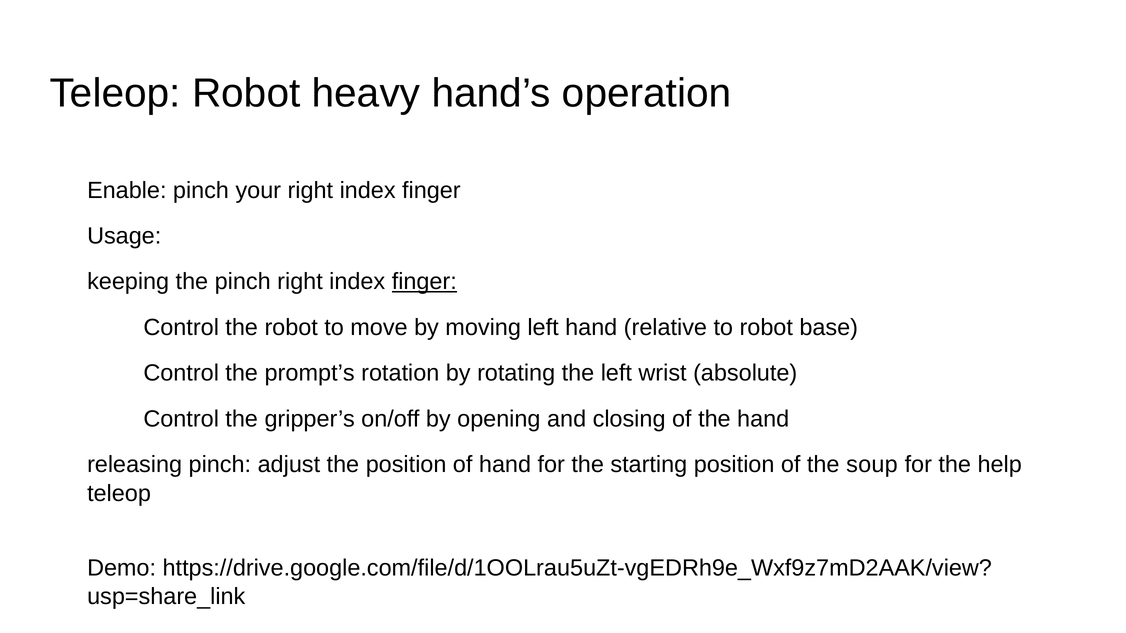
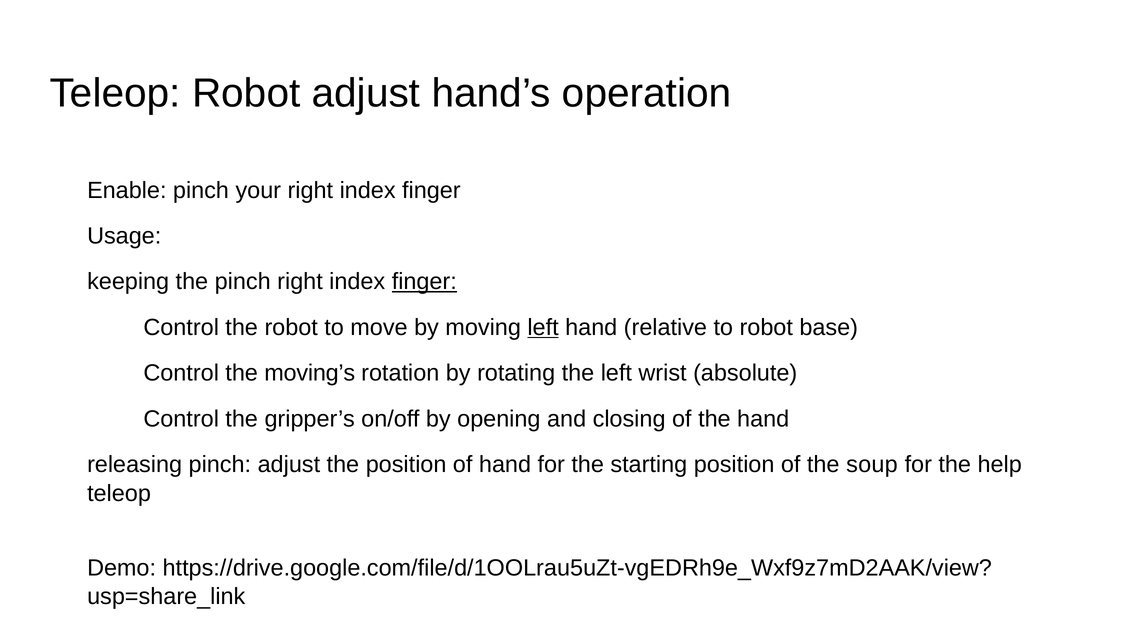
Robot heavy: heavy -> adjust (366, 93)
left underline: none -> present (543, 328)
prompt’s: prompt’s -> moving’s (310, 373)
